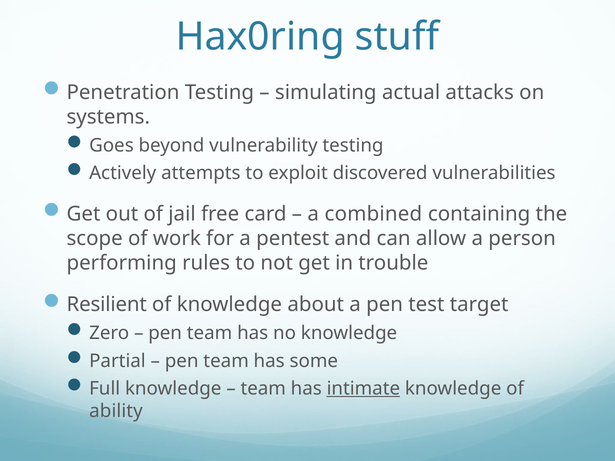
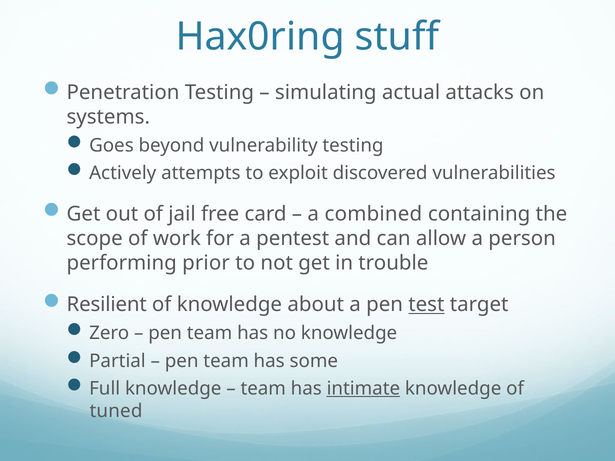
rules: rules -> prior (206, 263)
test underline: none -> present (426, 305)
ability: ability -> tuned (116, 411)
